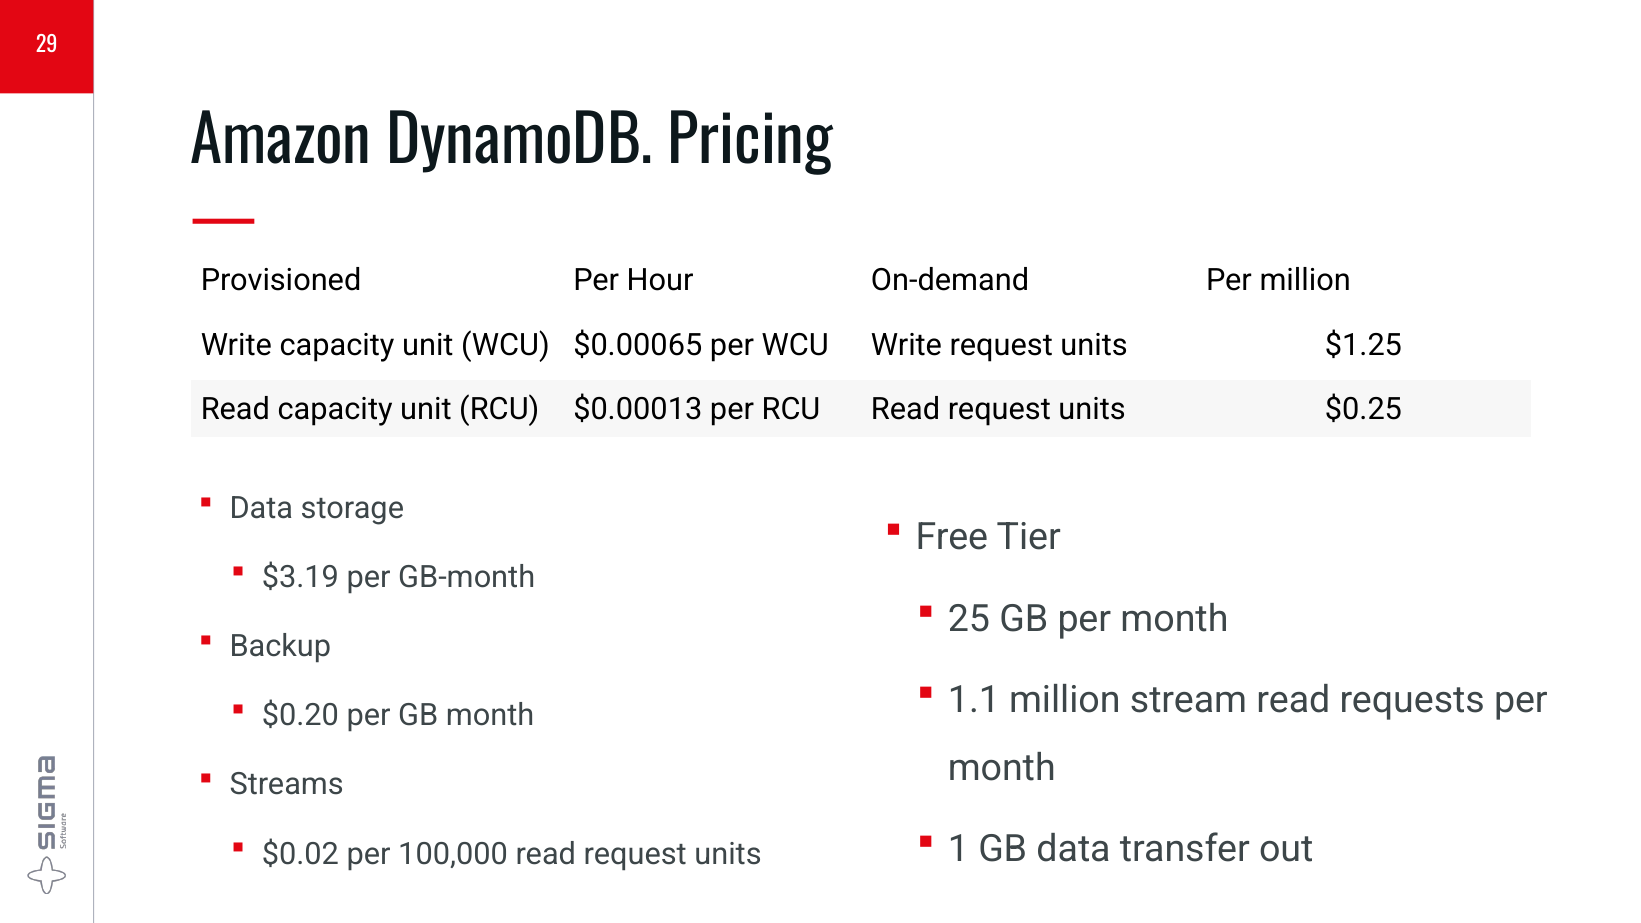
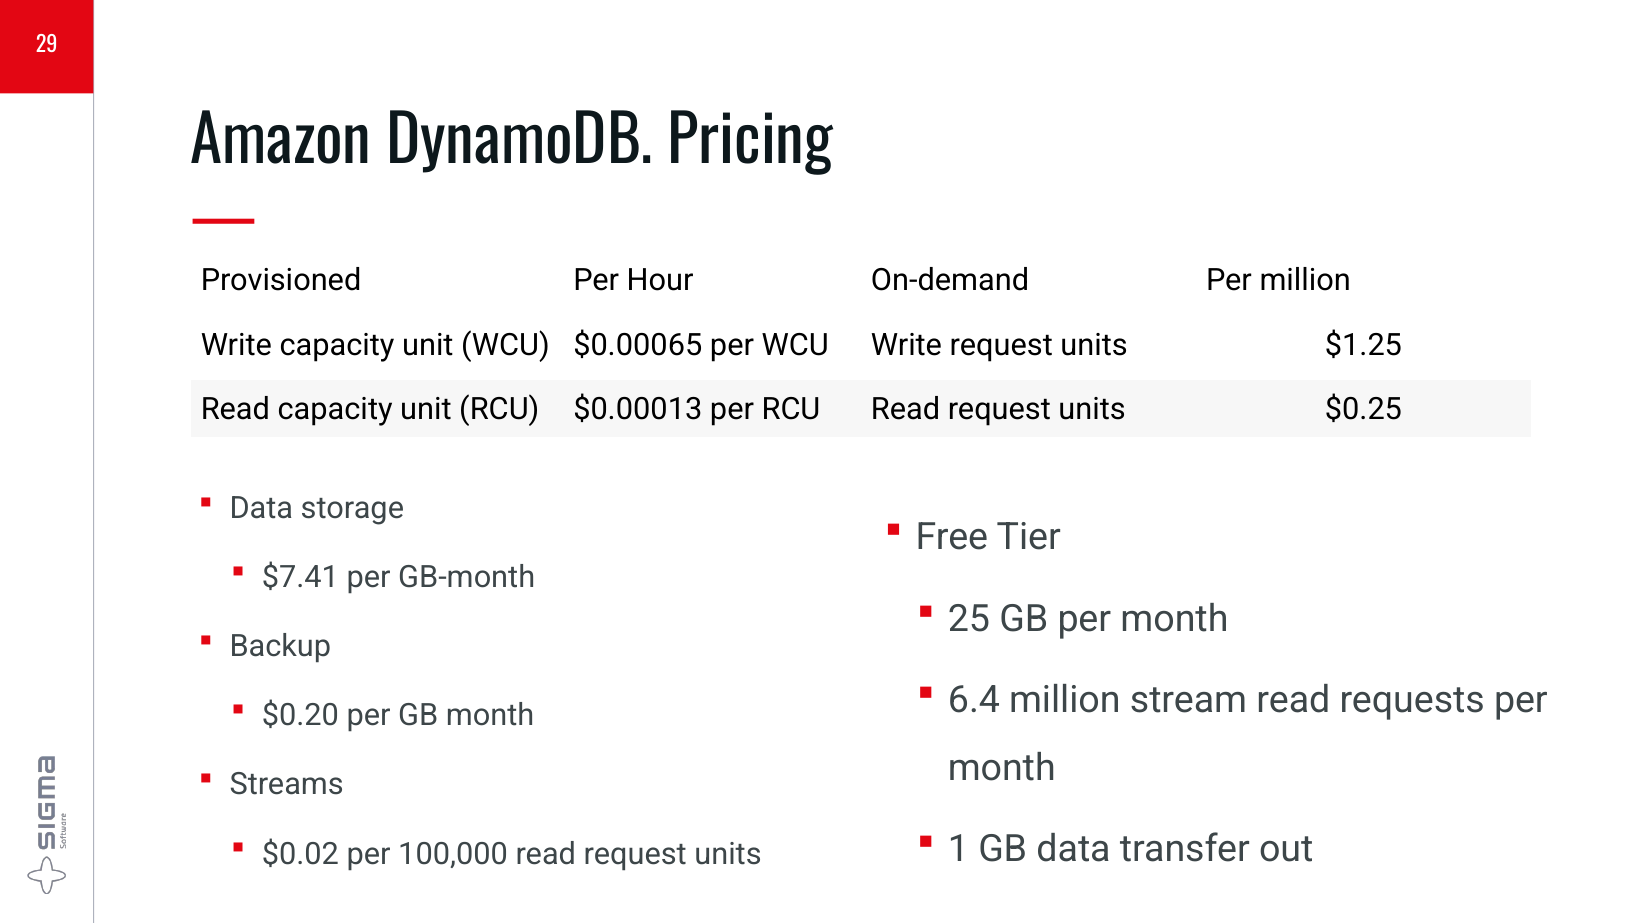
$3.19: $3.19 -> $7.41 (300, 578)
1.1: 1.1 -> 6.4 (974, 700)
